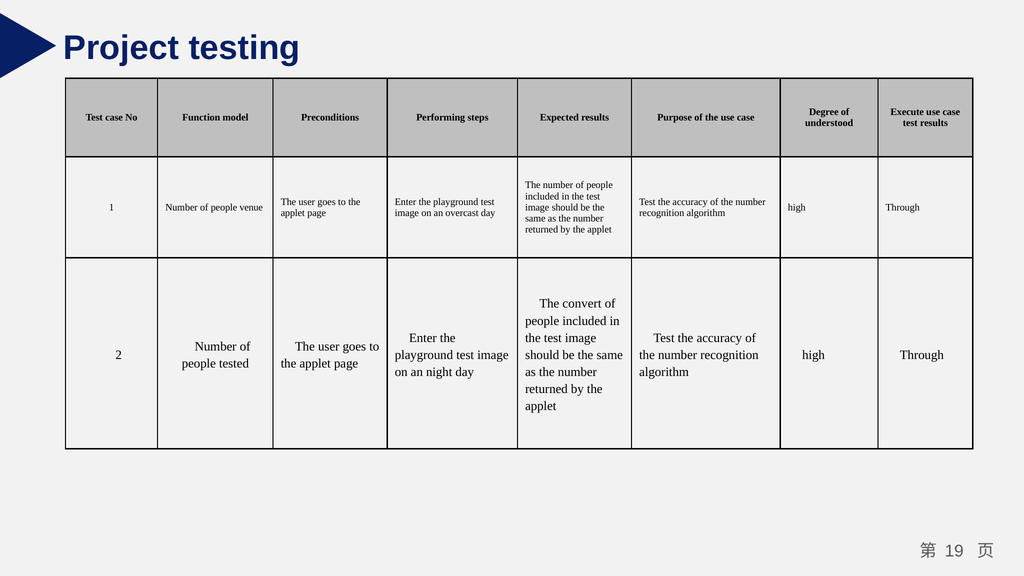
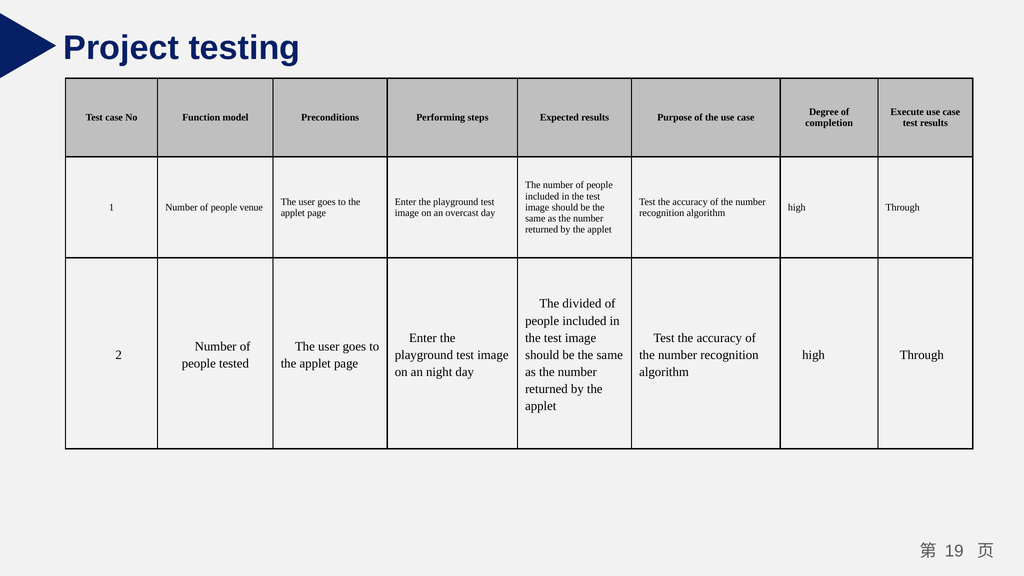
understood: understood -> completion (829, 123)
convert: convert -> divided (582, 304)
